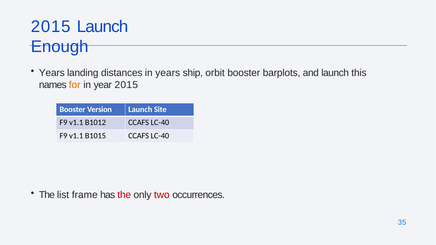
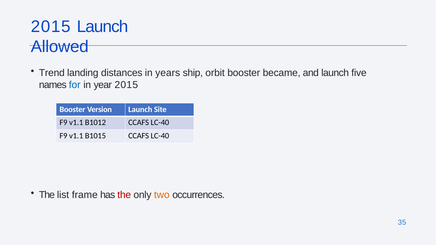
Enough: Enough -> Allowed (60, 47)
Years: Years -> Trend (52, 73)
barplots: barplots -> became (282, 73)
this: this -> five (359, 73)
for colour: orange -> blue (75, 85)
two colour: red -> orange (162, 195)
